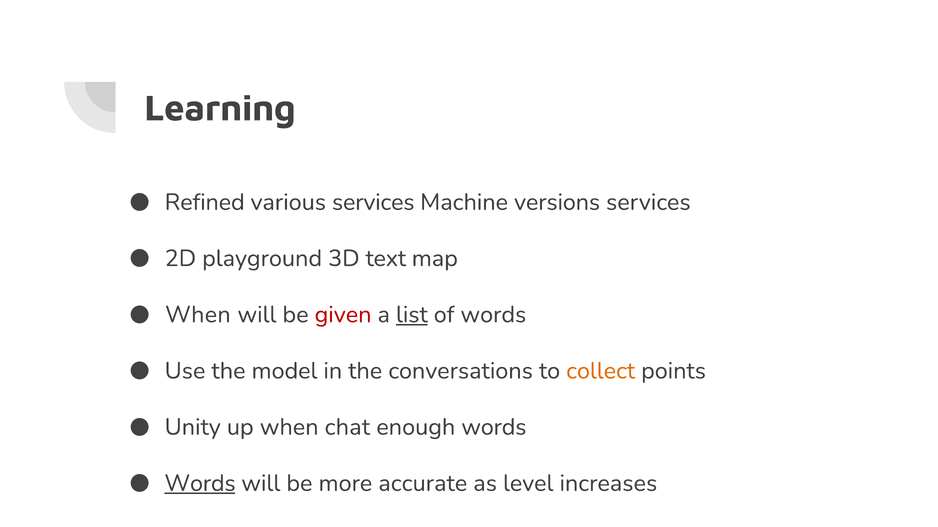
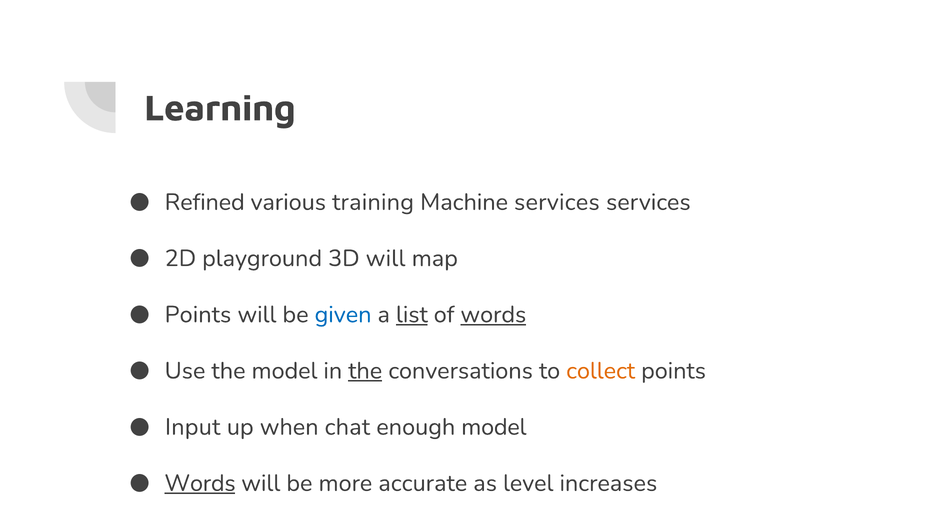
various services: services -> training (373, 202)
Machine versions: versions -> services (557, 202)
3D text: text -> will (386, 259)
When: When -> Points (198, 315)
given colour: red -> blue (343, 315)
words underline: none -> present (493, 315)
the underline: none -> present (365, 371)
Unity: Unity -> Input (193, 427)
enough words: words -> model (494, 427)
